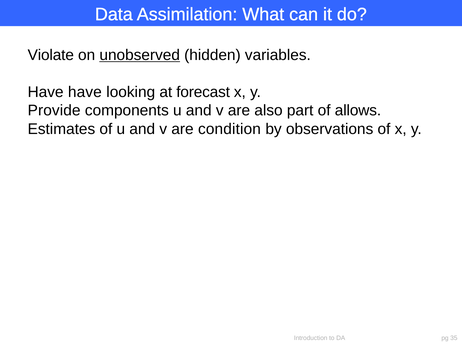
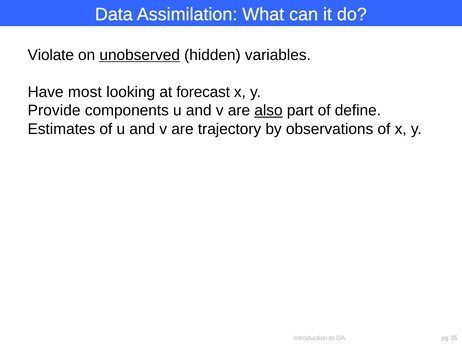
Have have: have -> most (85, 92)
also underline: none -> present (269, 110)
allows: allows -> define (358, 110)
condition: condition -> trajectory (230, 129)
